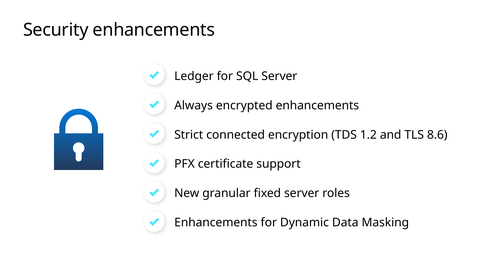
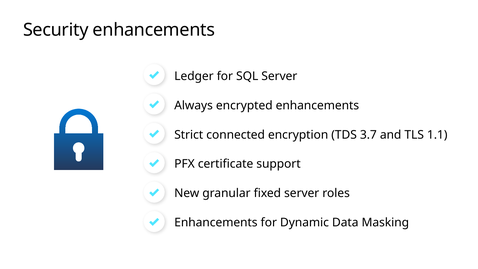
1.2: 1.2 -> 3.7 (368, 135)
8.6: 8.6 -> 1.1 (437, 135)
